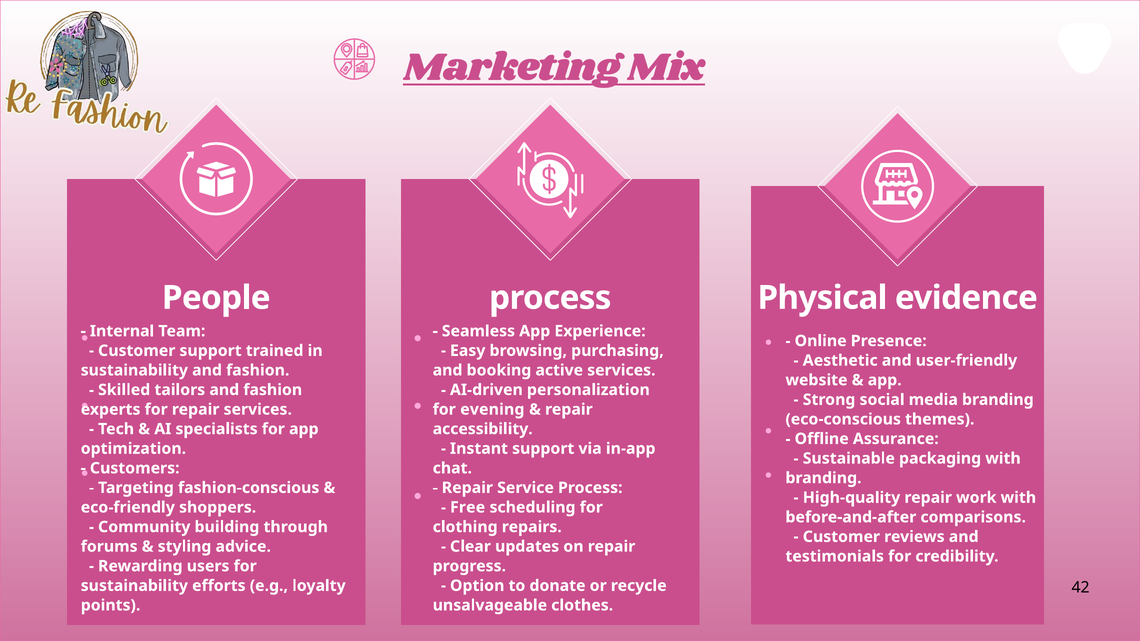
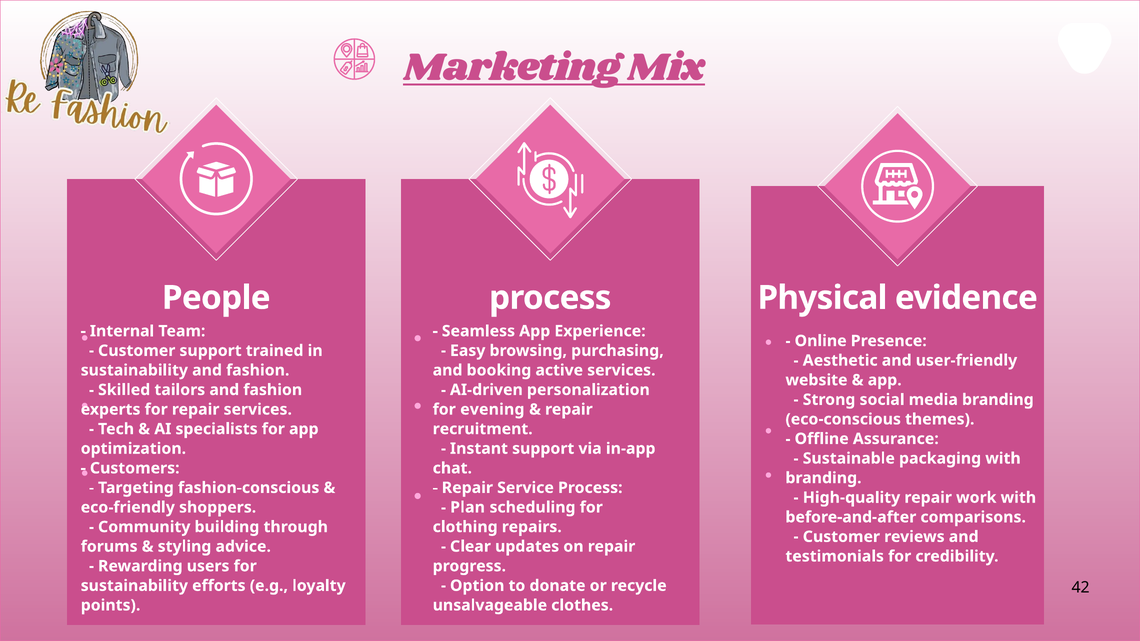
accessibility: accessibility -> recruitment (483, 429)
Free: Free -> Plan (468, 508)
